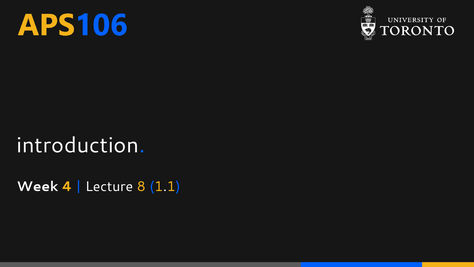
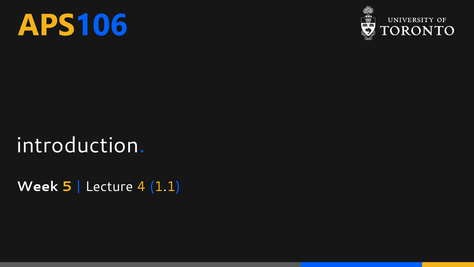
4: 4 -> 5 (67, 186)
8: 8 -> 4 (141, 186)
